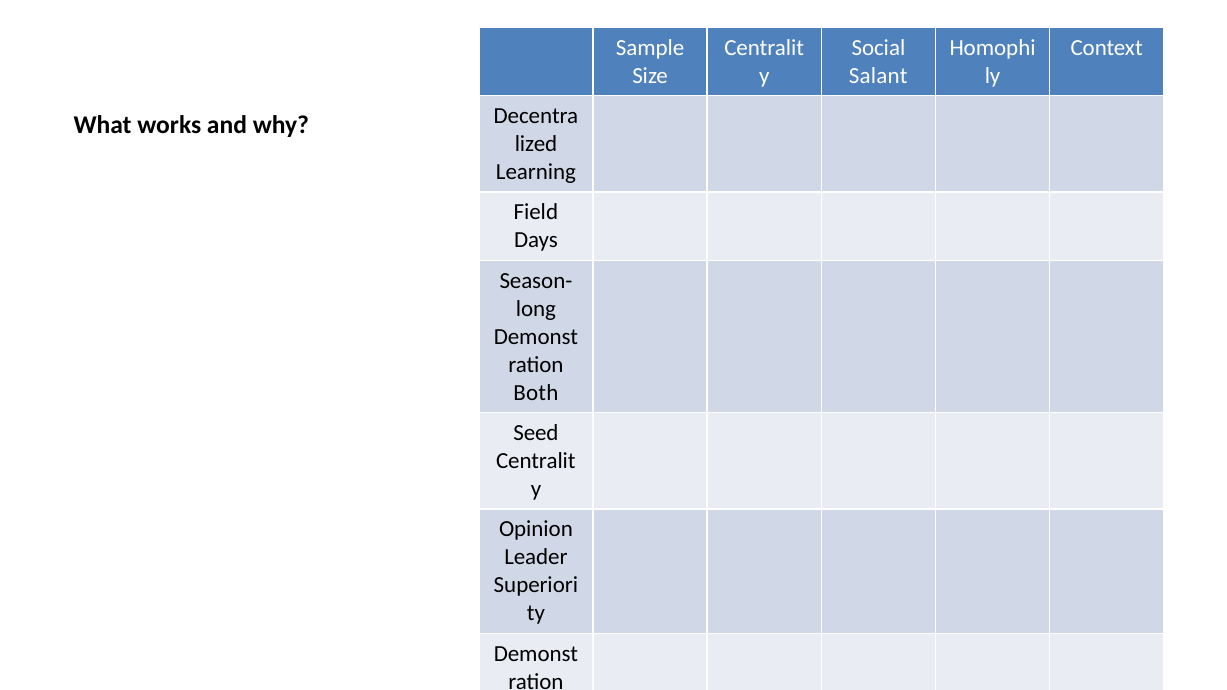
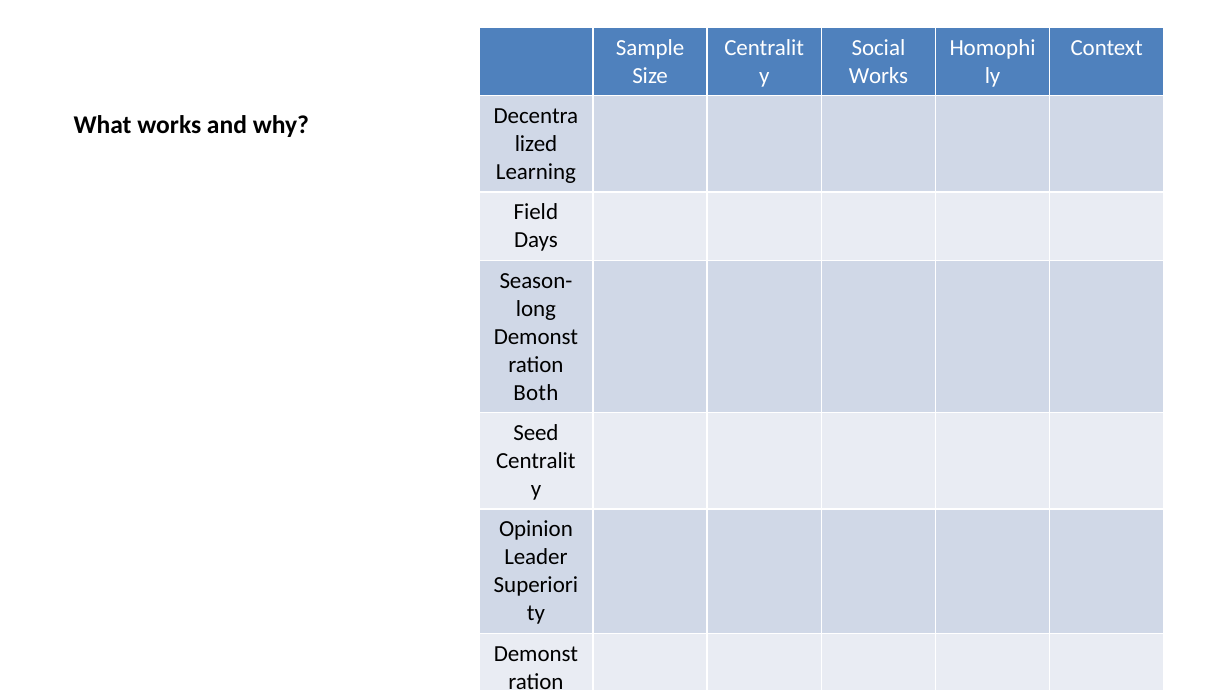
Salant: Salant -> Works (878, 76)
